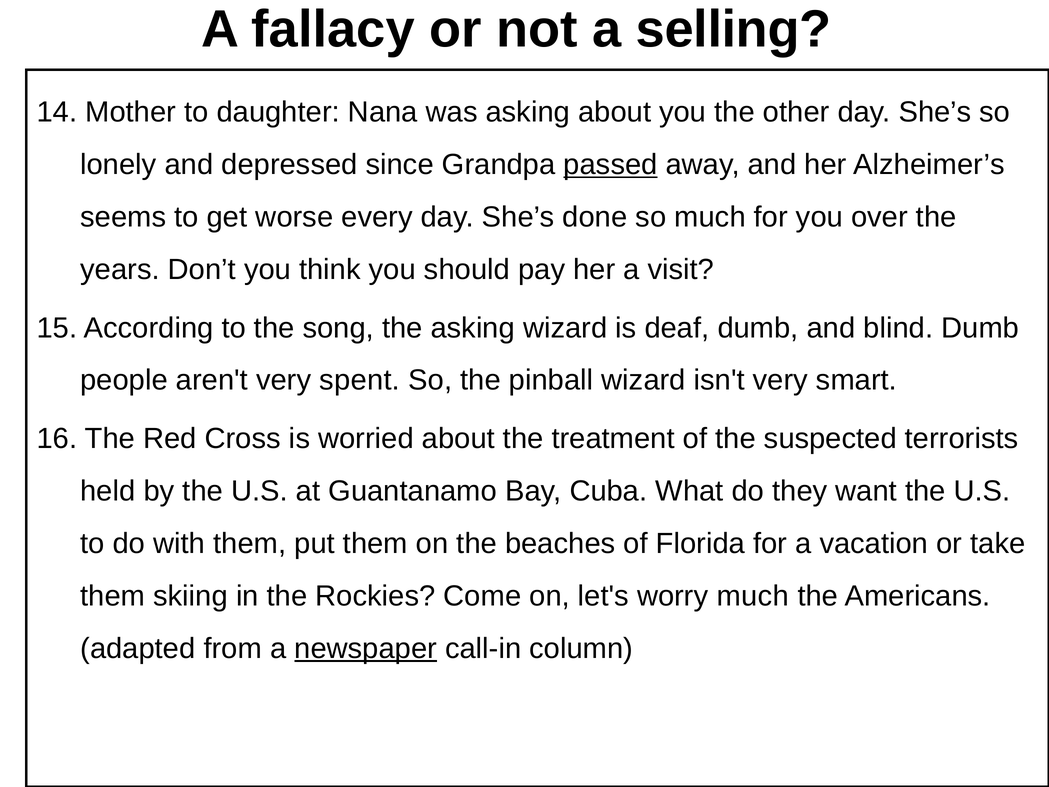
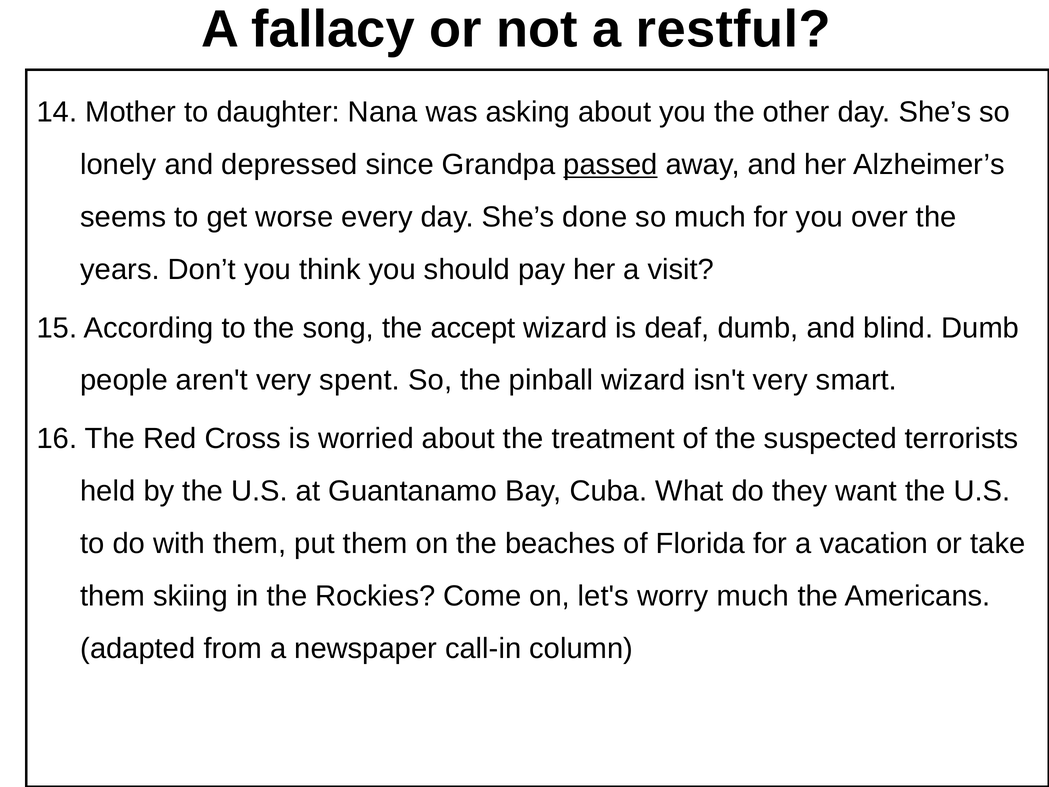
selling: selling -> restful (733, 30)
the asking: asking -> accept (473, 328)
newspaper underline: present -> none (366, 648)
